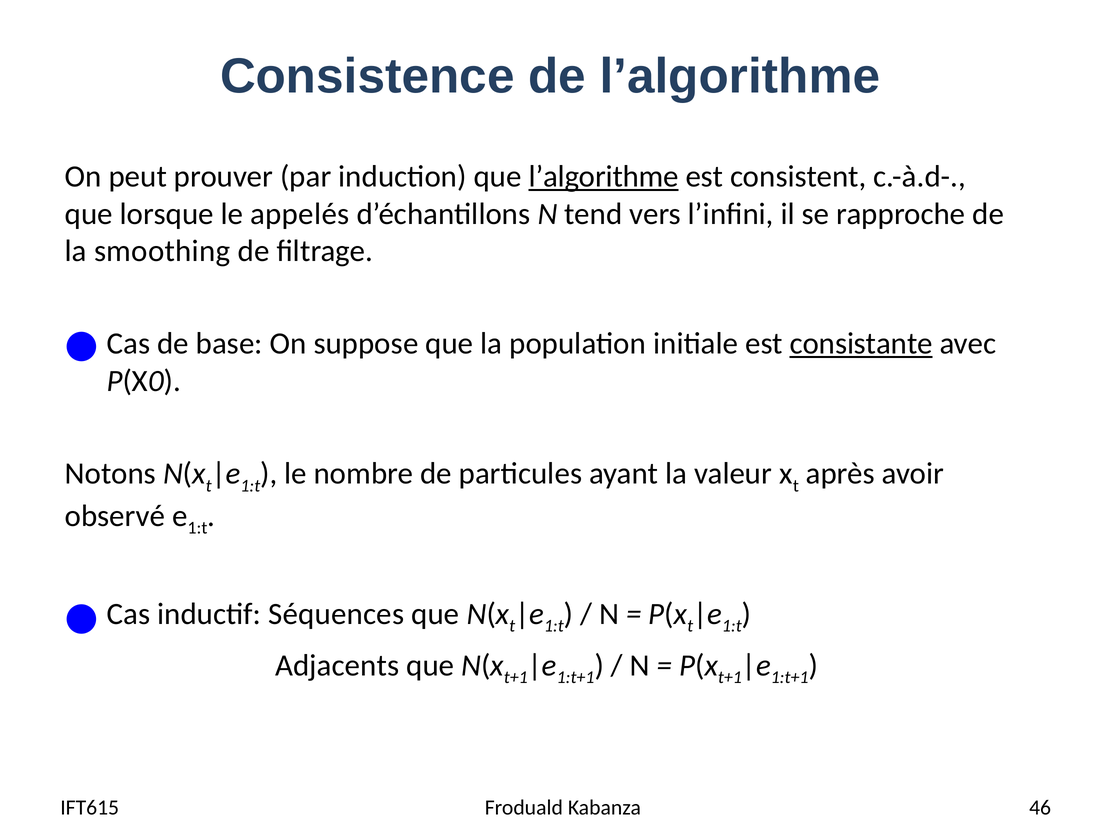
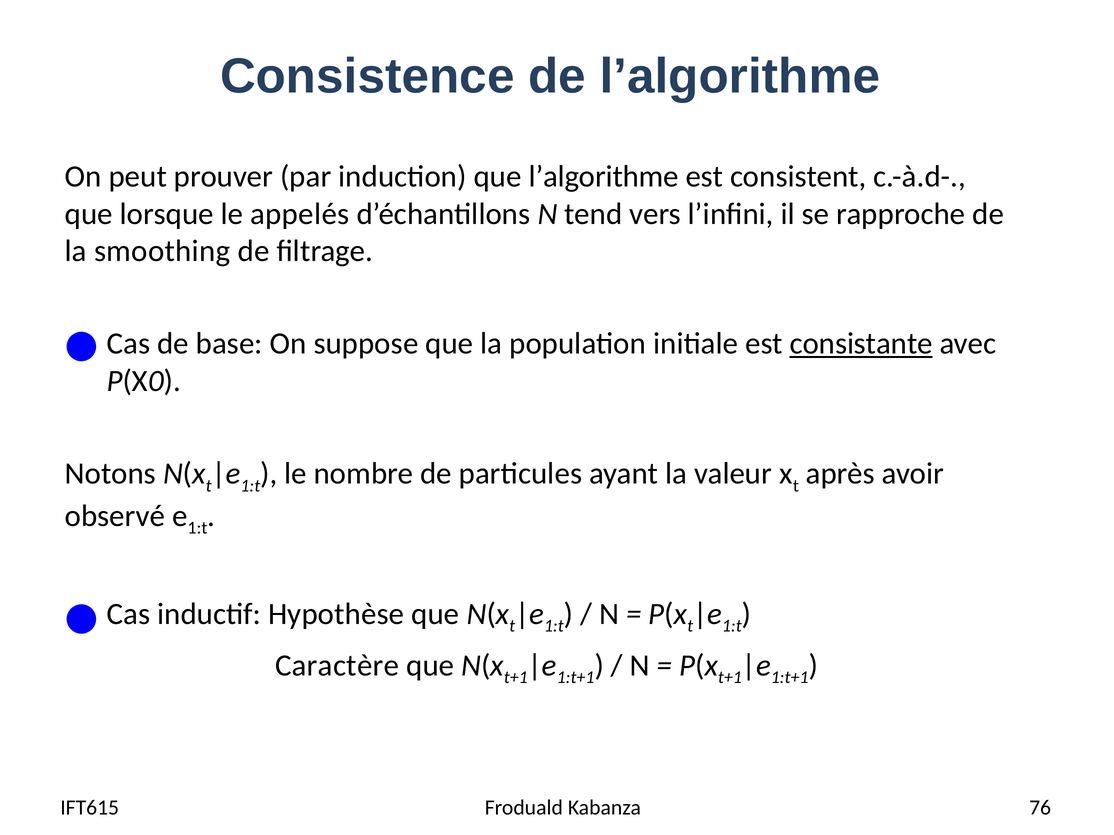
l’algorithme underline: present -> none (604, 177)
Séquences: Séquences -> Hypothèse (336, 614)
Adjacents: Adjacents -> Caractère (337, 666)
46: 46 -> 76 (1040, 808)
